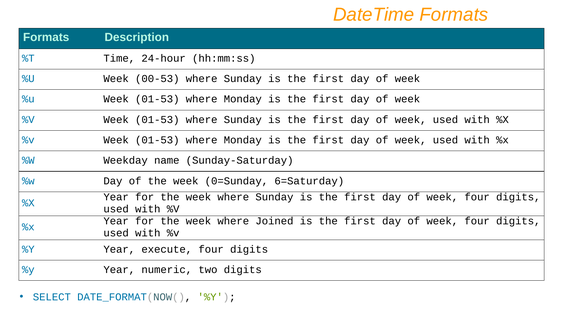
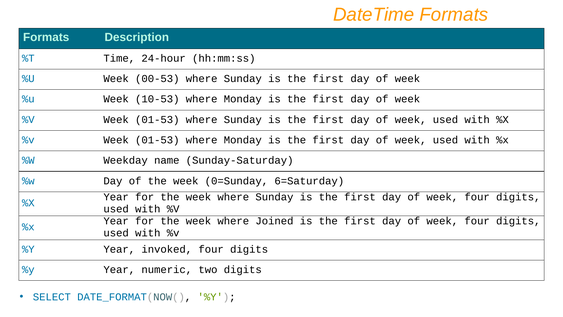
%u Week 01-53: 01-53 -> 10-53 (157, 99)
execute: execute -> invoked (167, 249)
